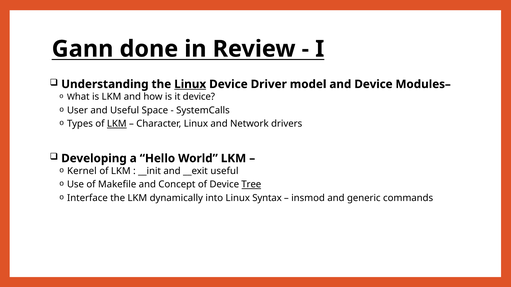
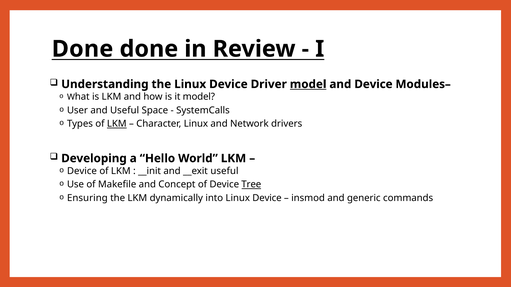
Gann: Gann -> Done (83, 49)
Linux underline: present -> none (190, 84)
model underline: none -> present (308, 84)
it device: device -> model (199, 97)
Kernel: Kernel -> Device (82, 171)
Interface: Interface -> Ensuring (87, 198)
into Linux Syntax: Syntax -> Device (267, 198)
